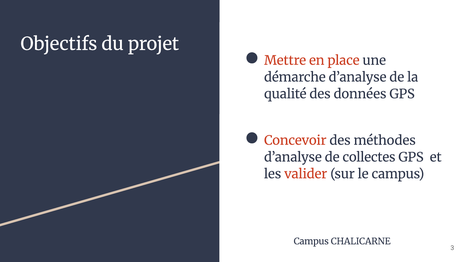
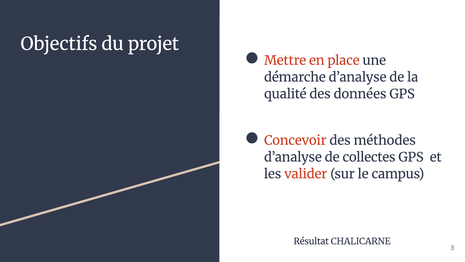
Campus: Campus -> Résultat (311, 241)
